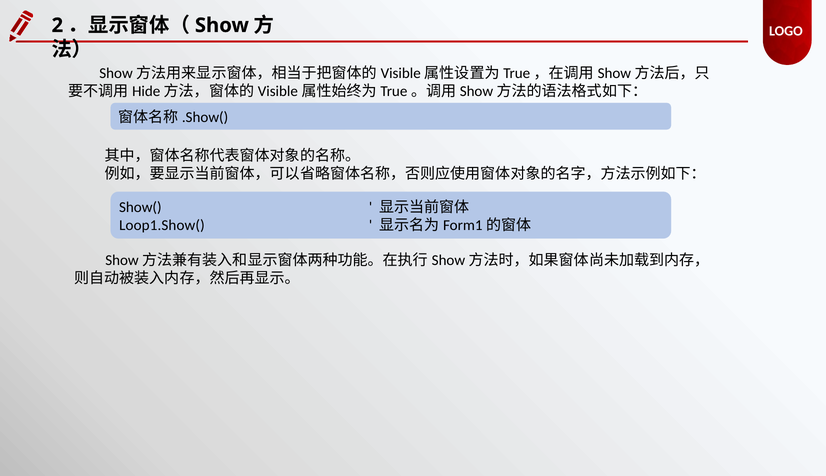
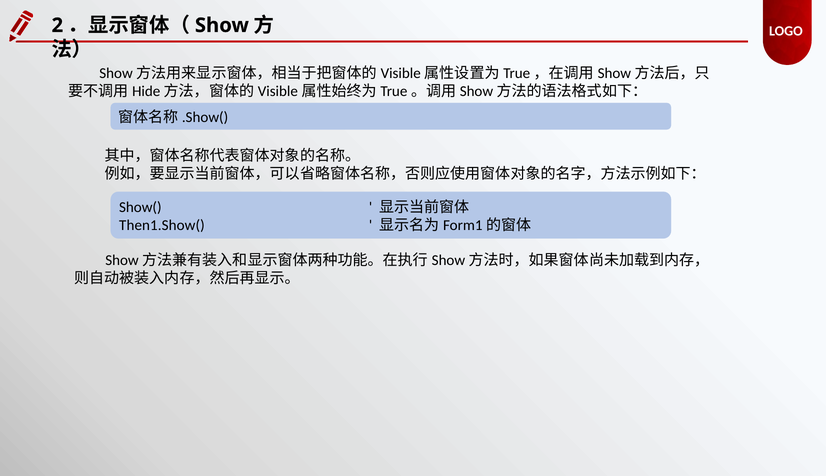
Loop1.Show(: Loop1.Show( -> Then1.Show( (162, 225)
